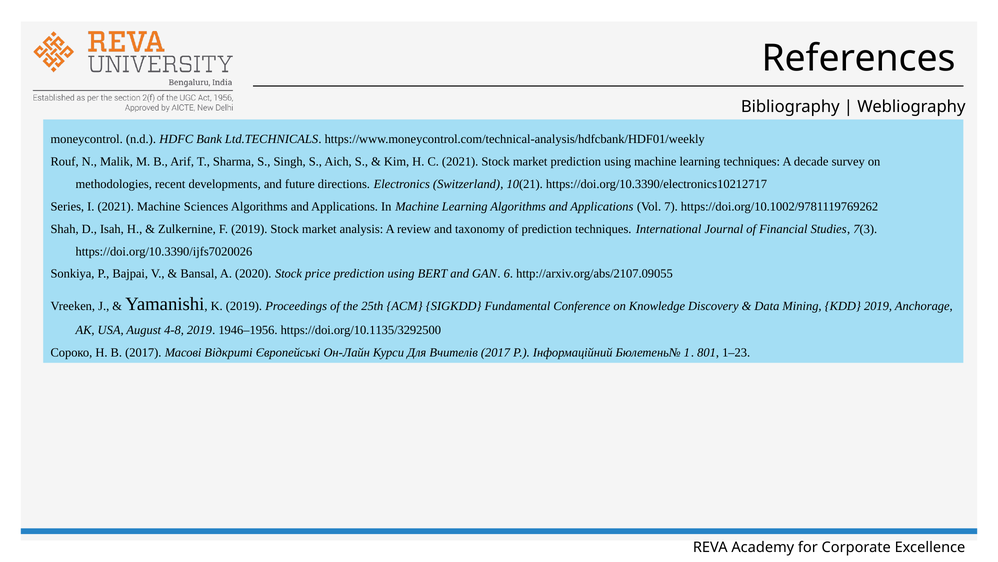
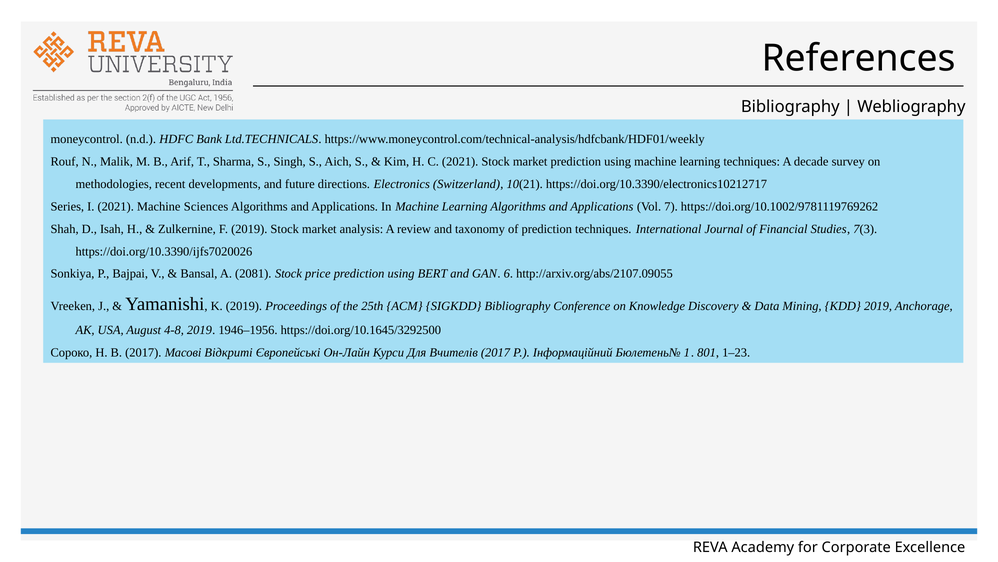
2020: 2020 -> 2081 (253, 274)
SIGKDD Fundamental: Fundamental -> Bibliography (517, 306)
https://doi.org/10.1135/3292500: https://doi.org/10.1135/3292500 -> https://doi.org/10.1645/3292500 (361, 330)
